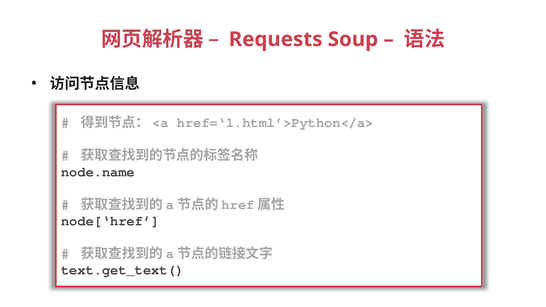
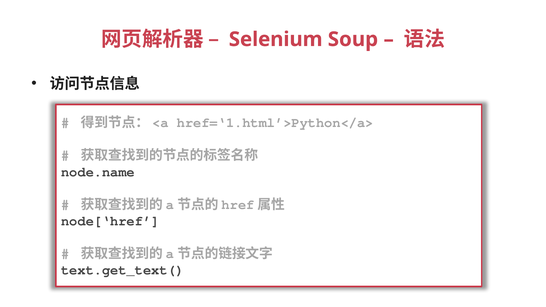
Requests: Requests -> Selenium (276, 39)
